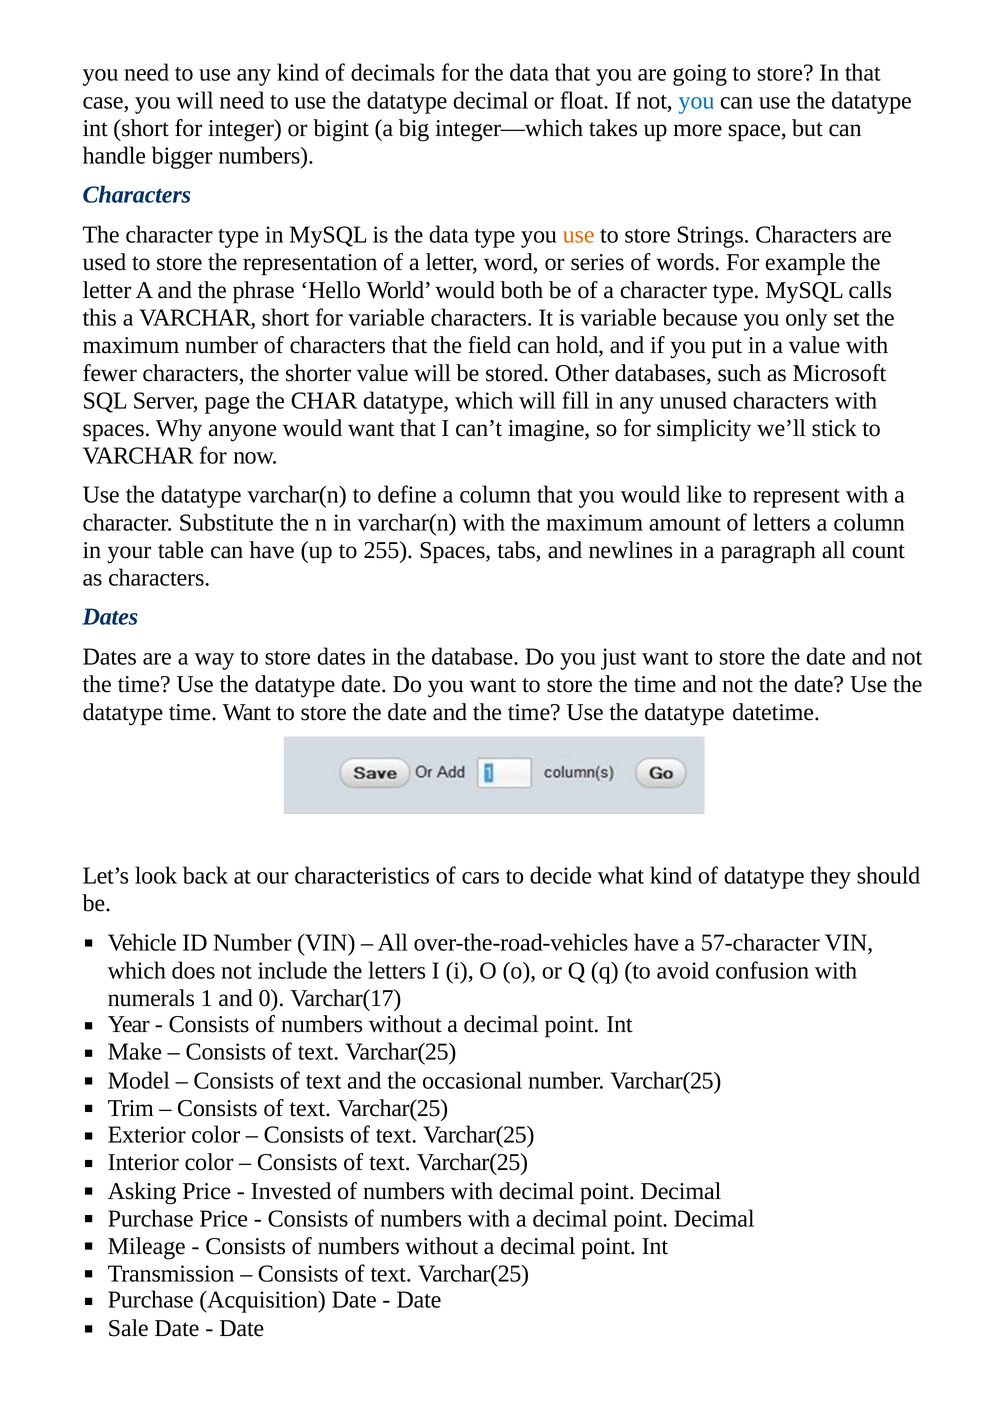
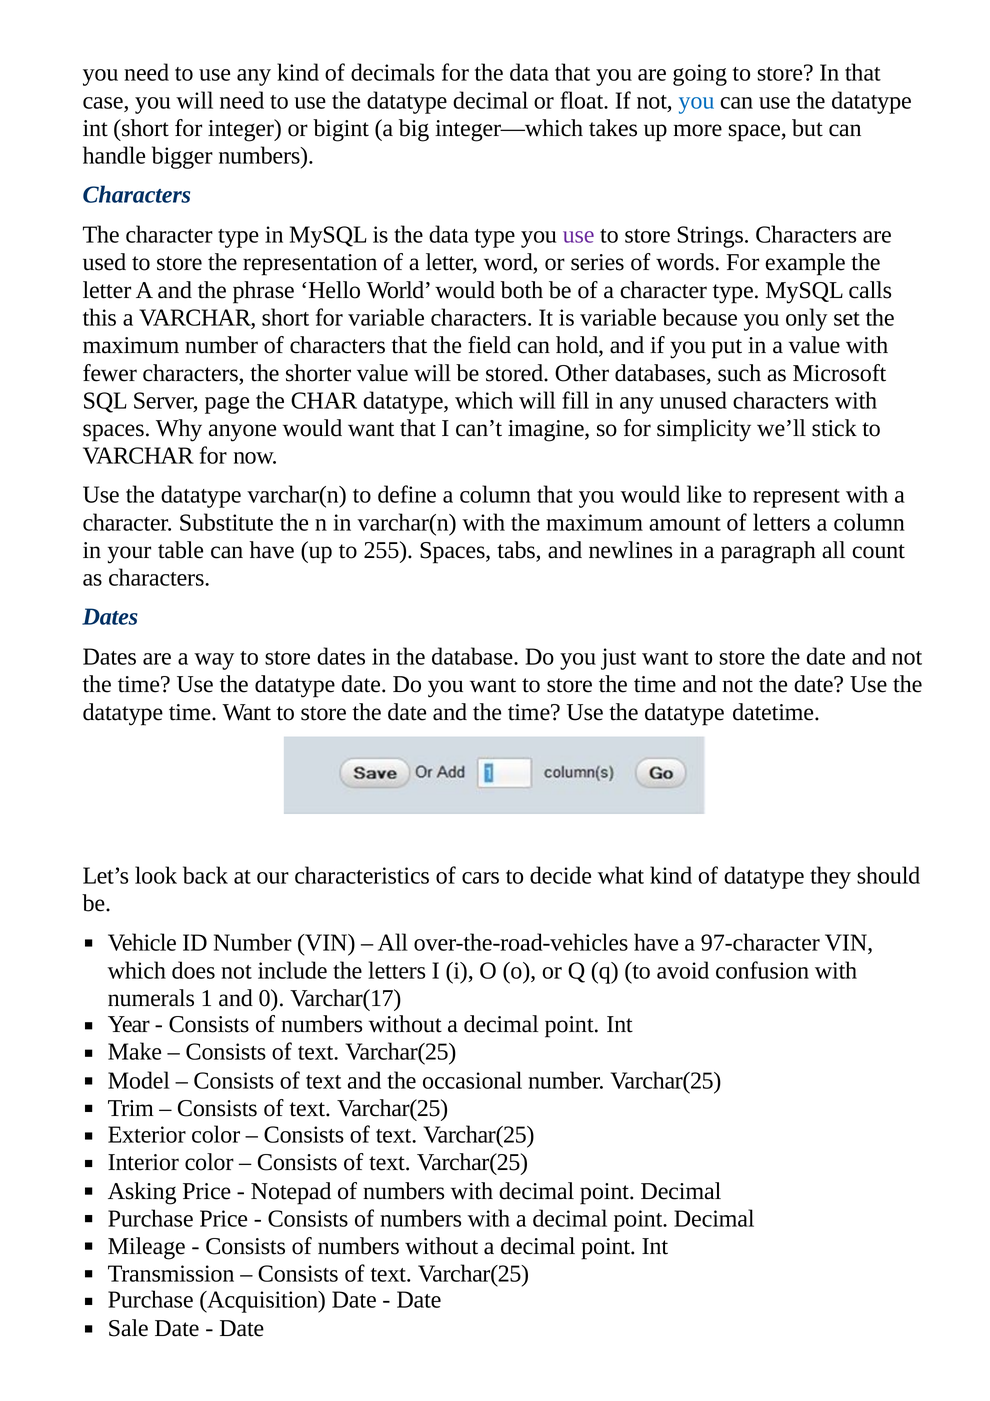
use colour: orange -> purple (579, 235)
57-character: 57-character -> 97-character (760, 943)
Invested: Invested -> Notepad (291, 1191)
